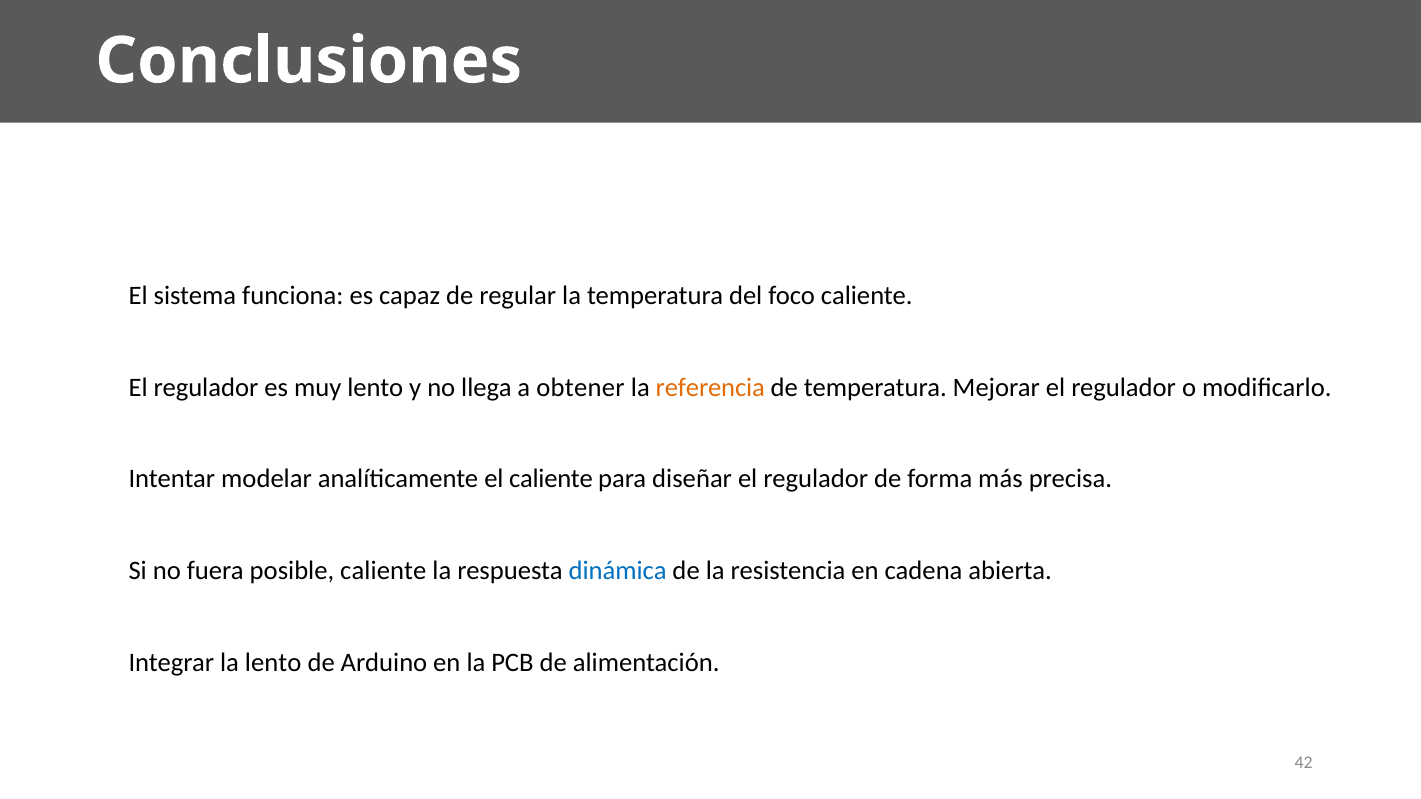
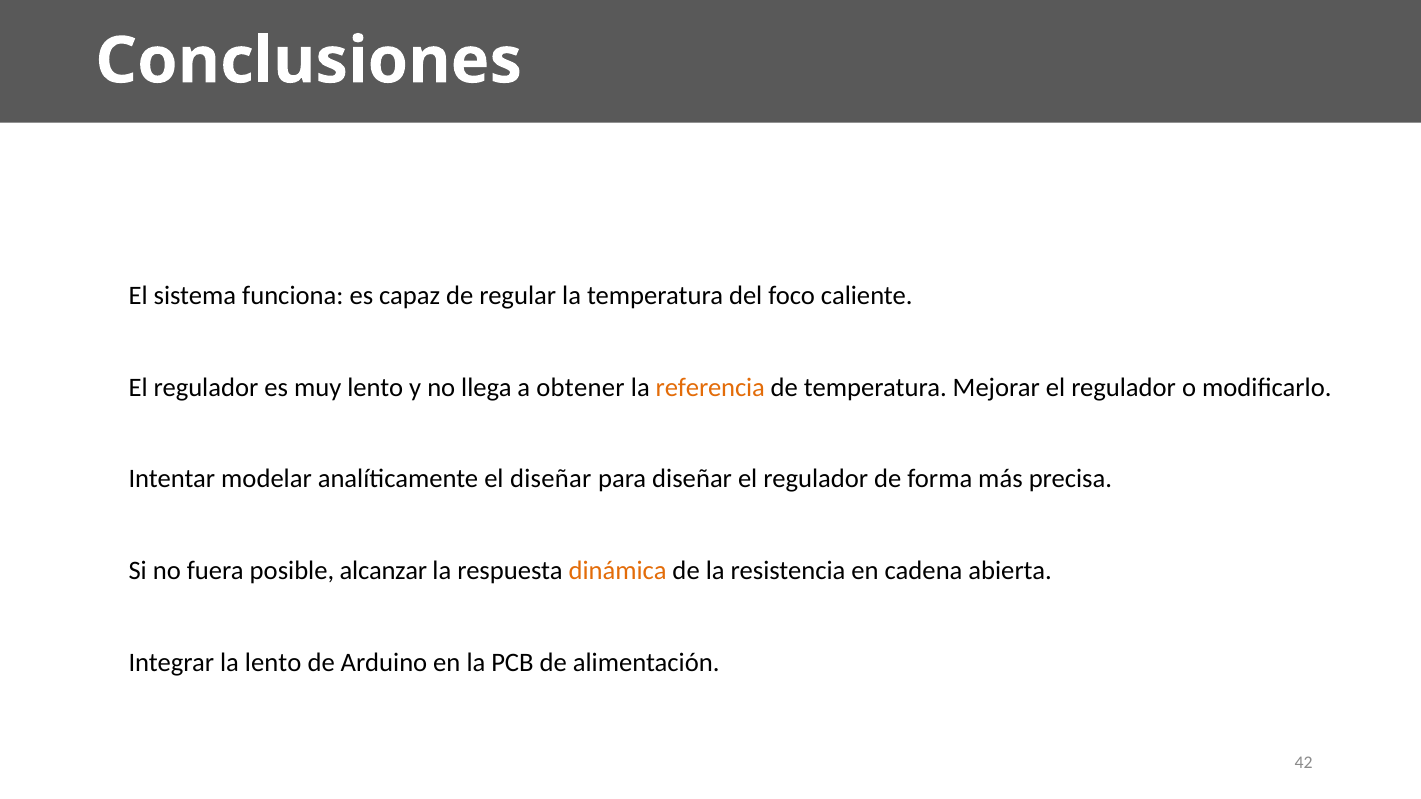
el caliente: caliente -> diseñar (551, 479)
posible caliente: caliente -> alcanzar (383, 571)
dinámica colour: blue -> orange (618, 571)
